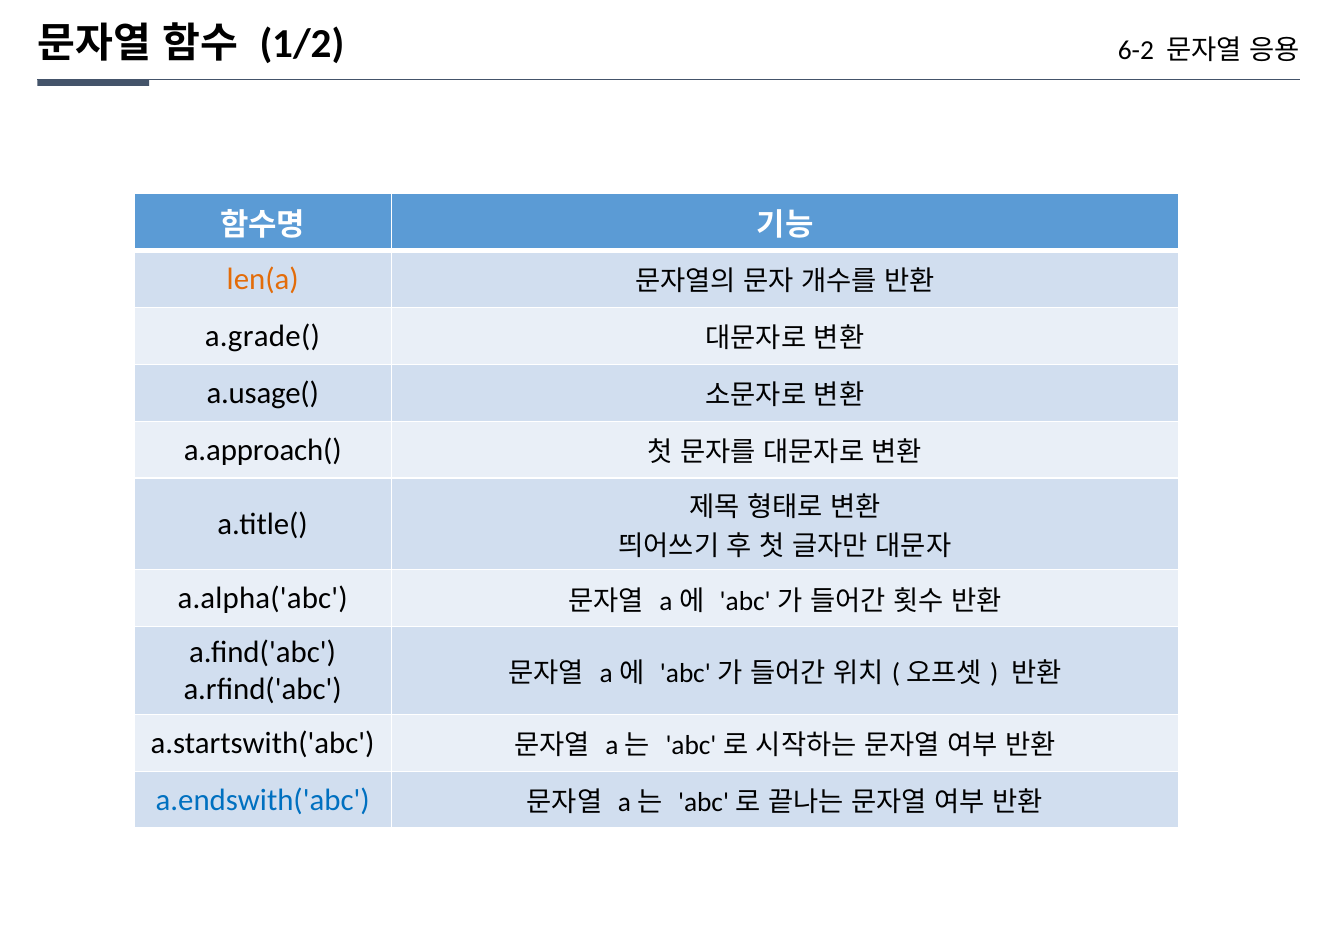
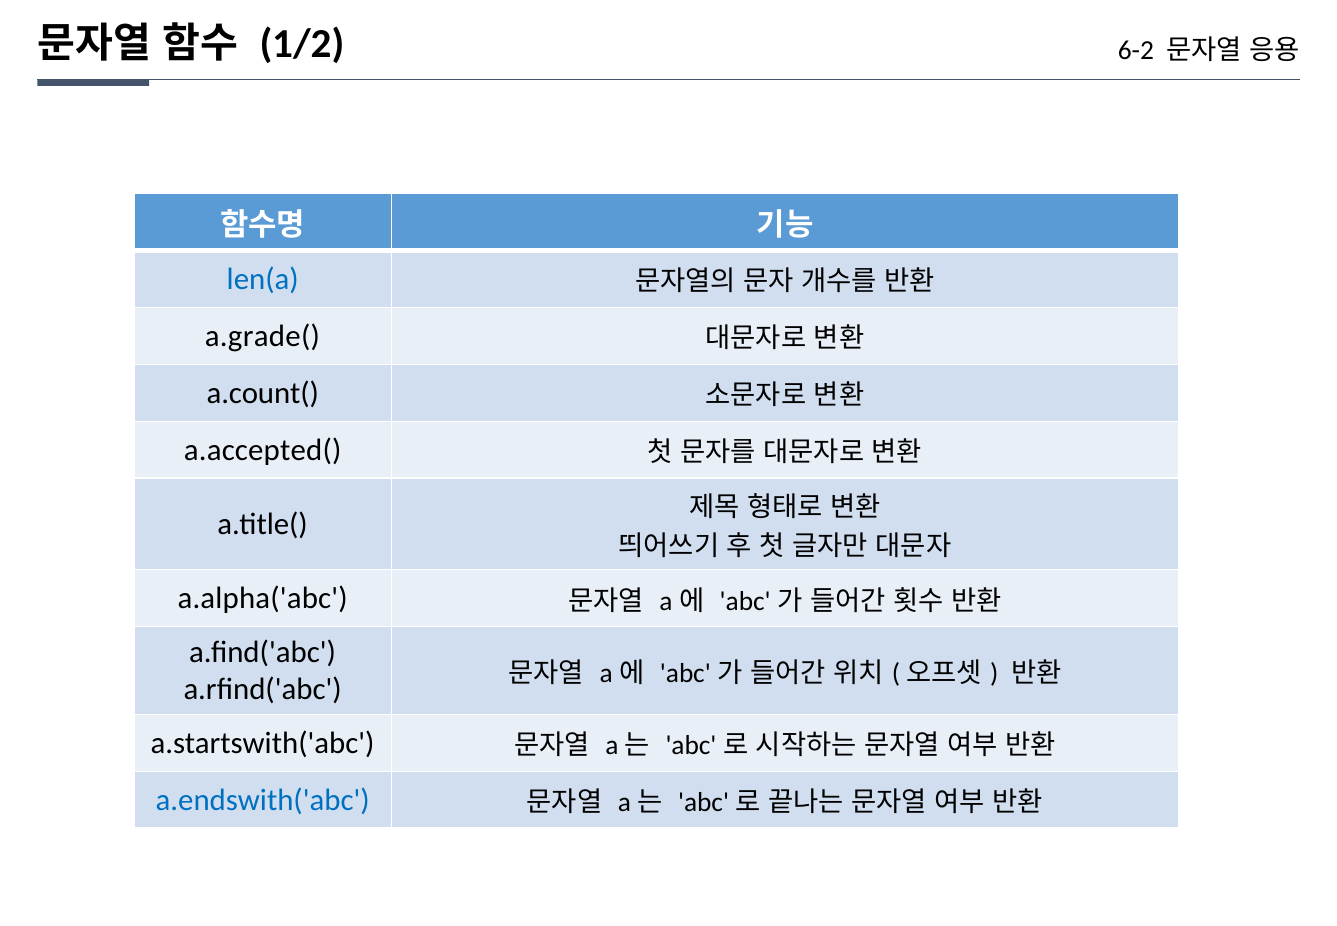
len(a colour: orange -> blue (263, 279)
a.usage(: a.usage( -> a.count( (263, 393)
a.approach(: a.approach( -> a.accepted( (263, 450)
